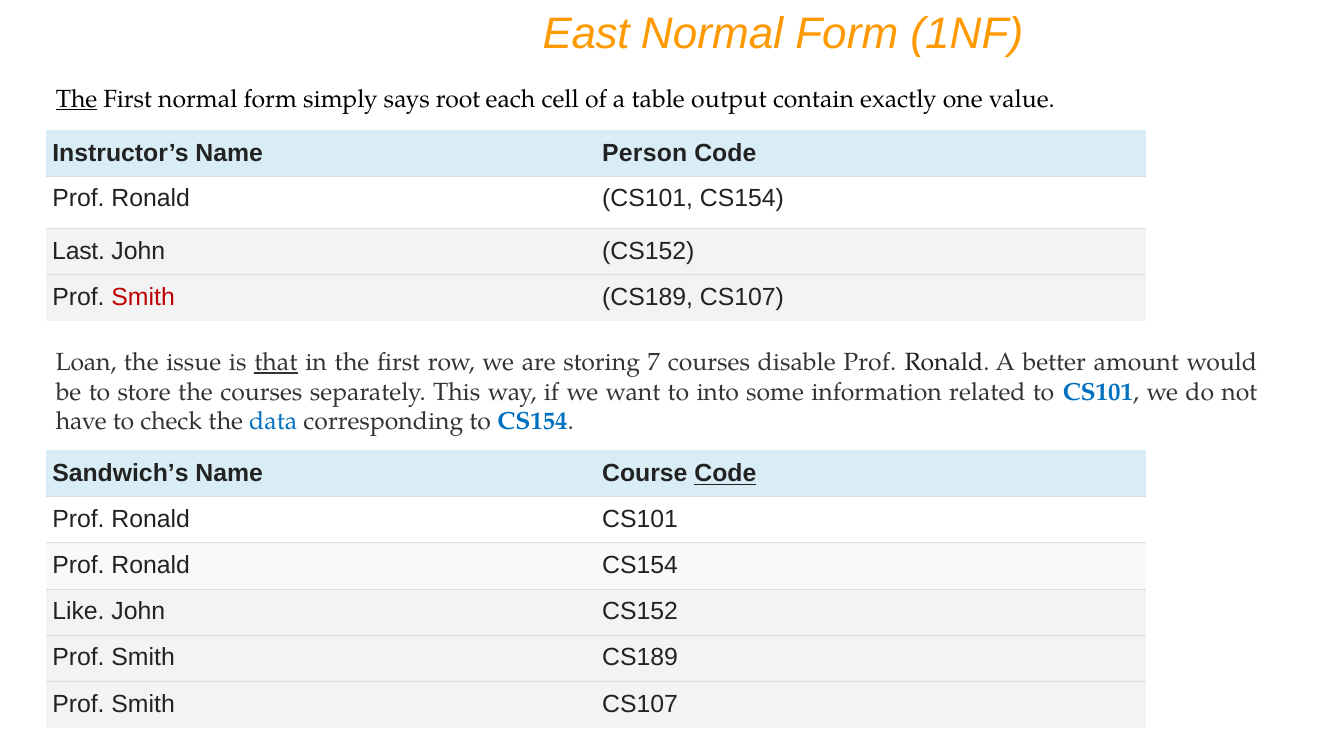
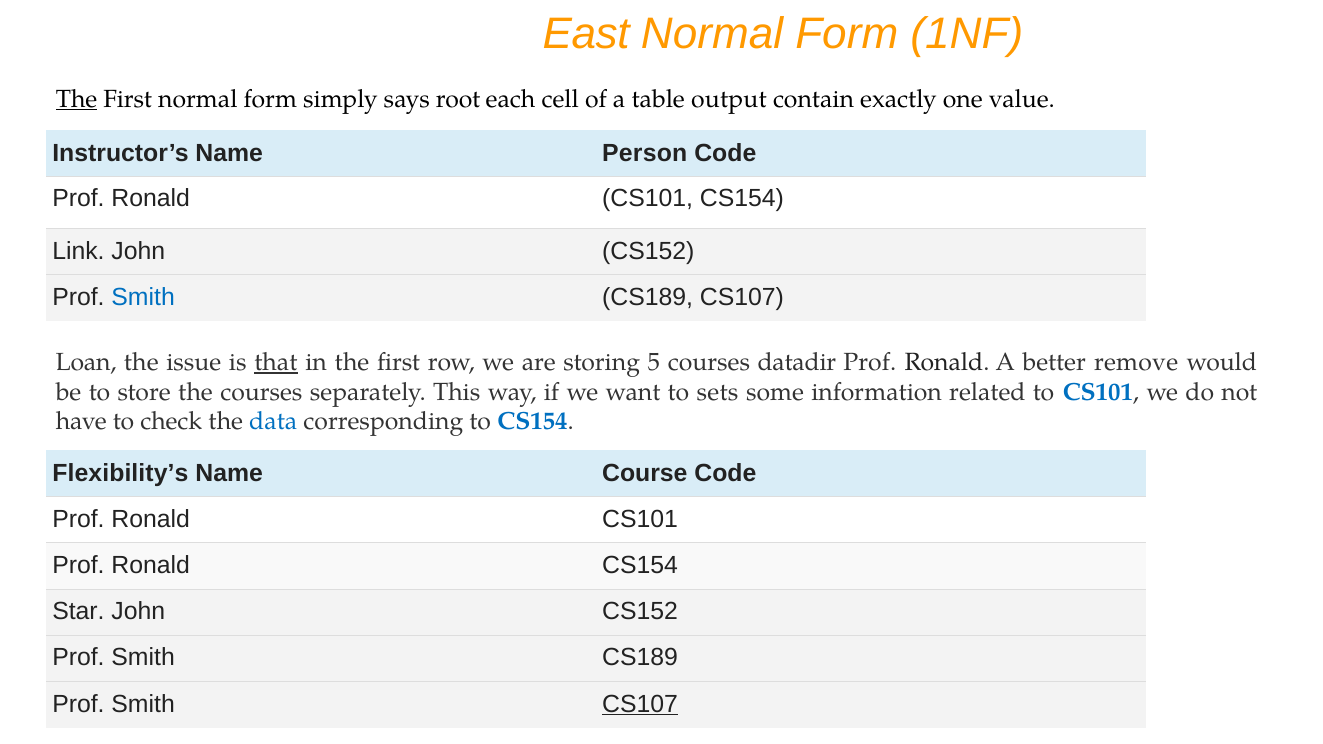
Last: Last -> Link (78, 251)
Smith colour: red -> blue (143, 297)
7: 7 -> 5 (654, 362)
disable: disable -> datadir (797, 362)
amount: amount -> remove (1136, 362)
into: into -> sets (718, 392)
Sandwich’s: Sandwich’s -> Flexibility’s (120, 474)
Code underline: present -> none (725, 474)
Like: Like -> Star (78, 612)
CS107 underline: none -> present (640, 704)
